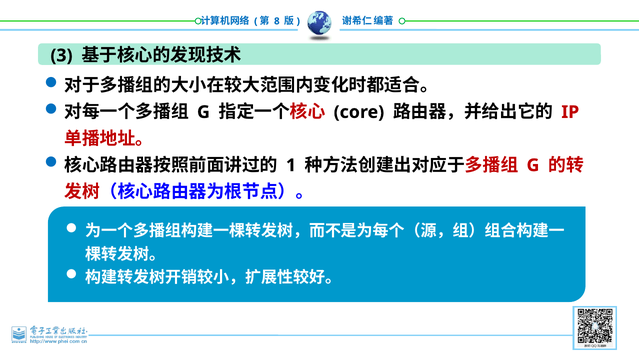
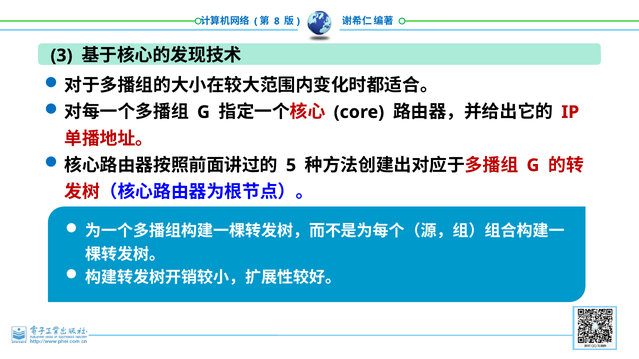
1: 1 -> 5 (291, 165)
